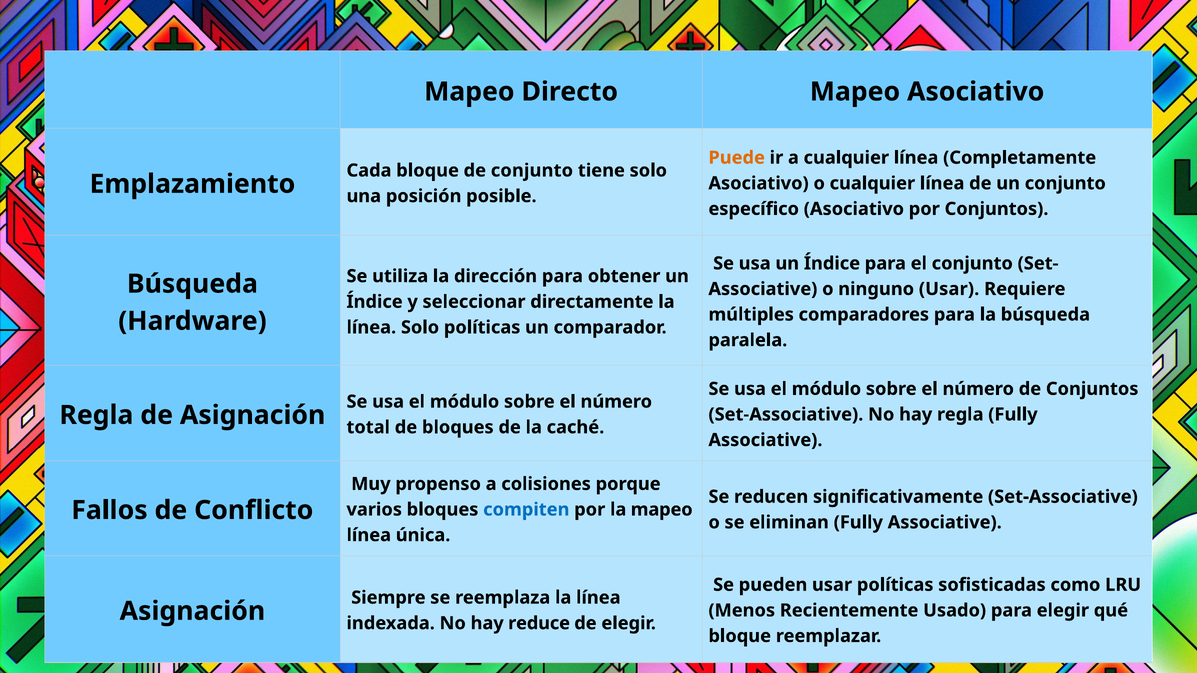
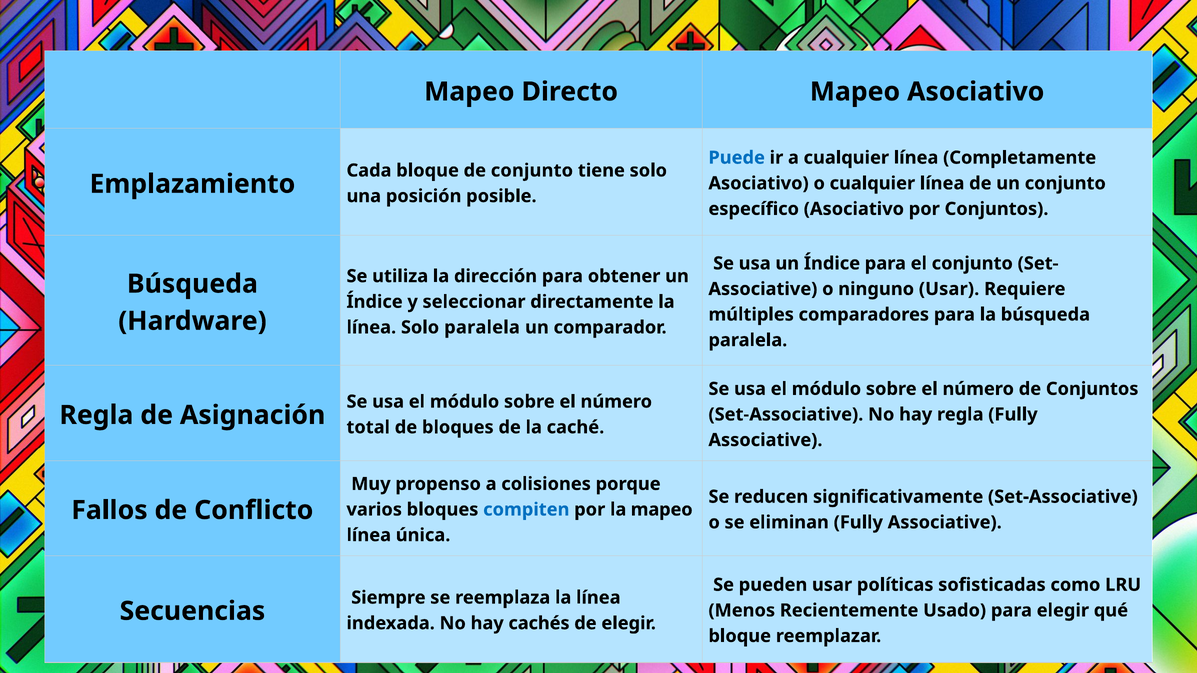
Puede colour: orange -> blue (737, 158)
Solo políticas: políticas -> paralela (482, 328)
Asignación: Asignación -> Secuencias (192, 611)
reduce: reduce -> cachés (539, 623)
